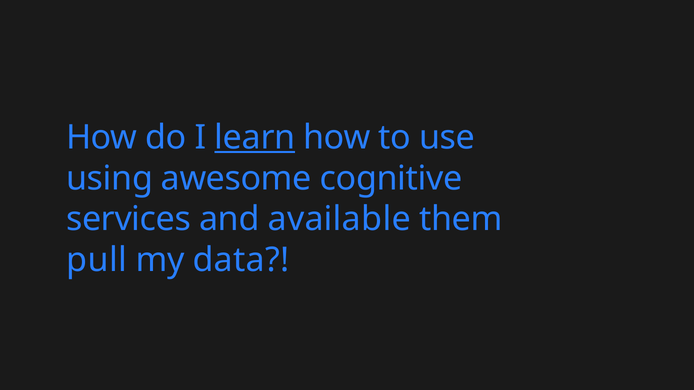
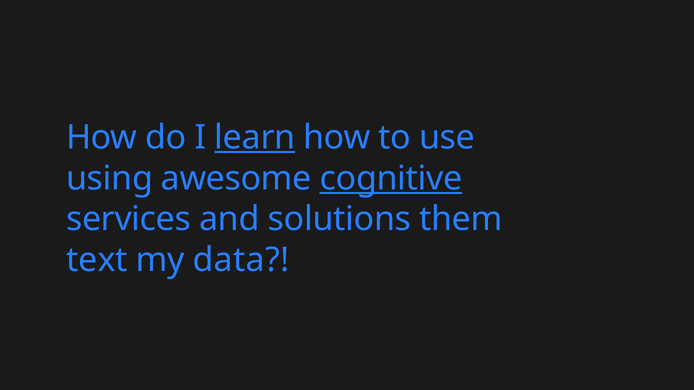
cognitive underline: none -> present (391, 179)
available: available -> solutions (340, 219)
pull: pull -> text (97, 260)
